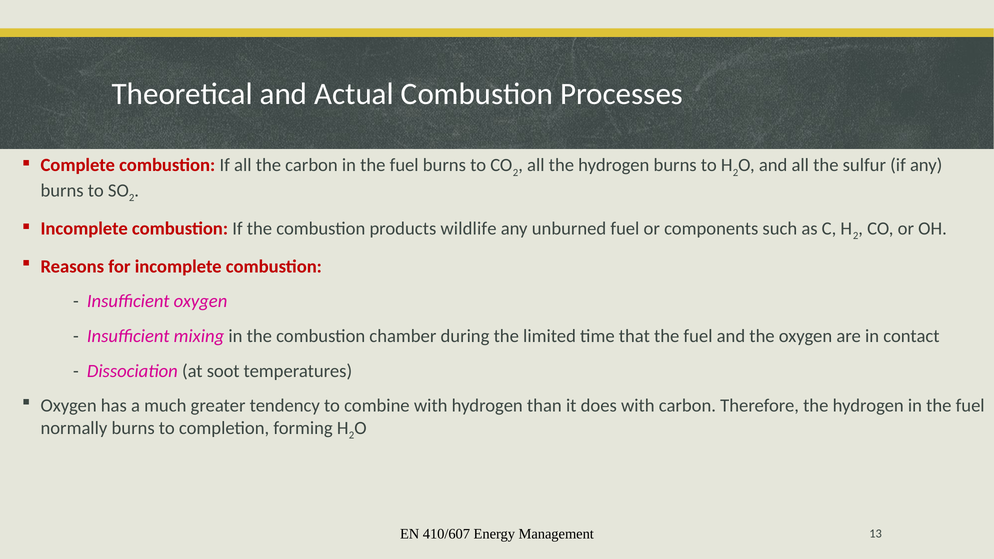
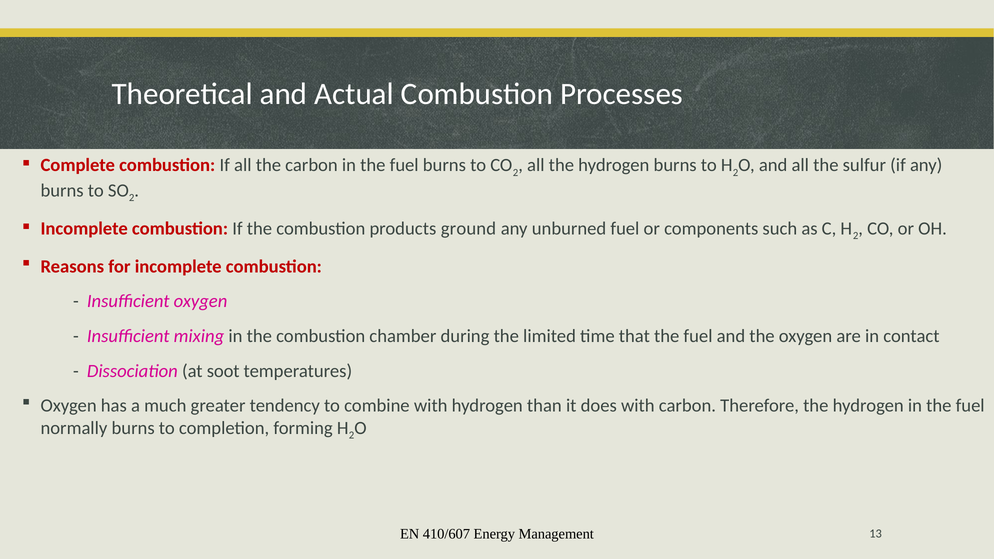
wildlife: wildlife -> ground (468, 229)
